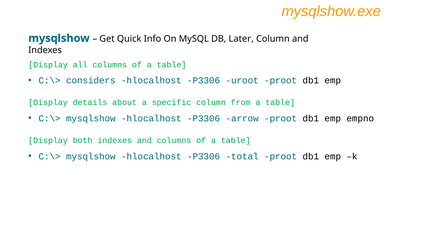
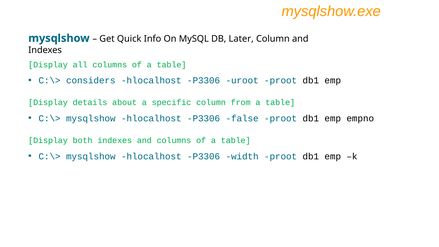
arrow: arrow -> false (242, 118)
total: total -> width (242, 156)
